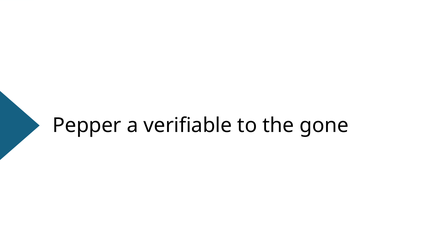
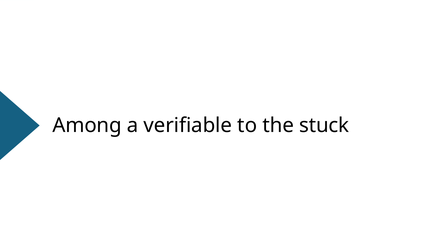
Pepper: Pepper -> Among (87, 126)
gone: gone -> stuck (324, 126)
